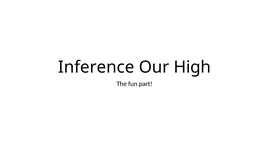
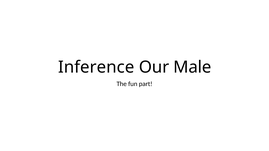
High: High -> Male (192, 67)
